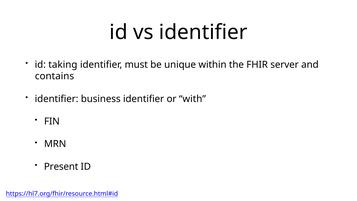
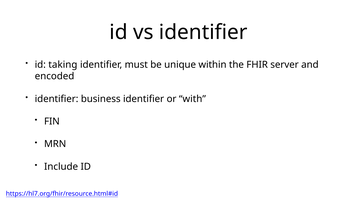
contains: contains -> encoded (55, 76)
Present: Present -> Include (61, 166)
